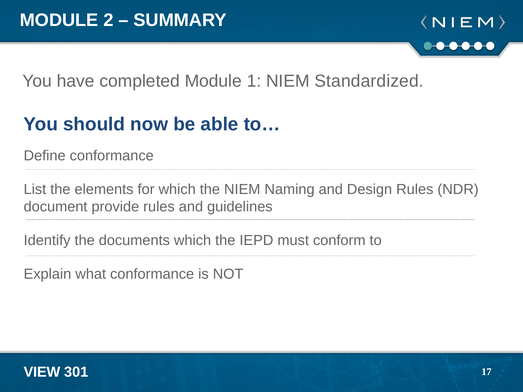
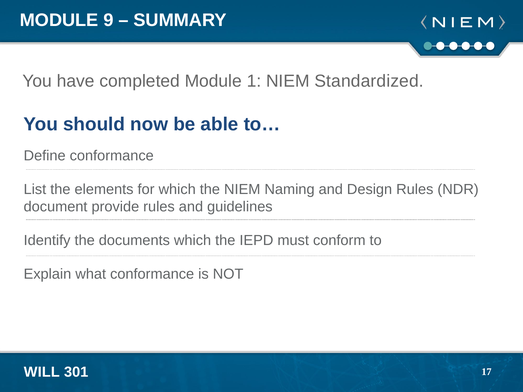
2: 2 -> 9 (108, 20)
VIEW: VIEW -> WILL (42, 372)
